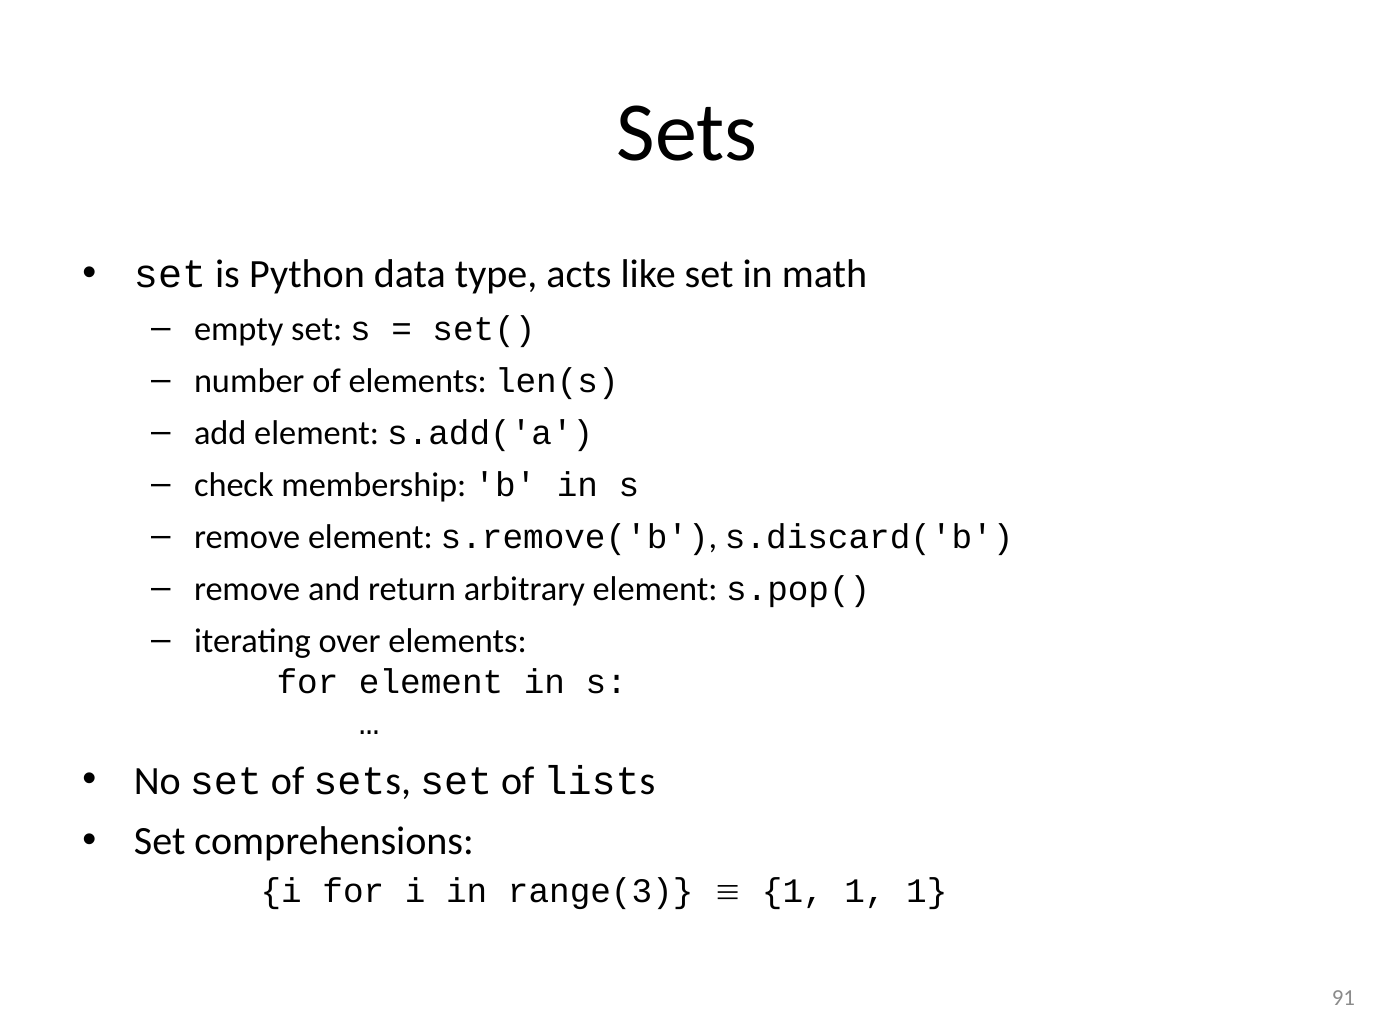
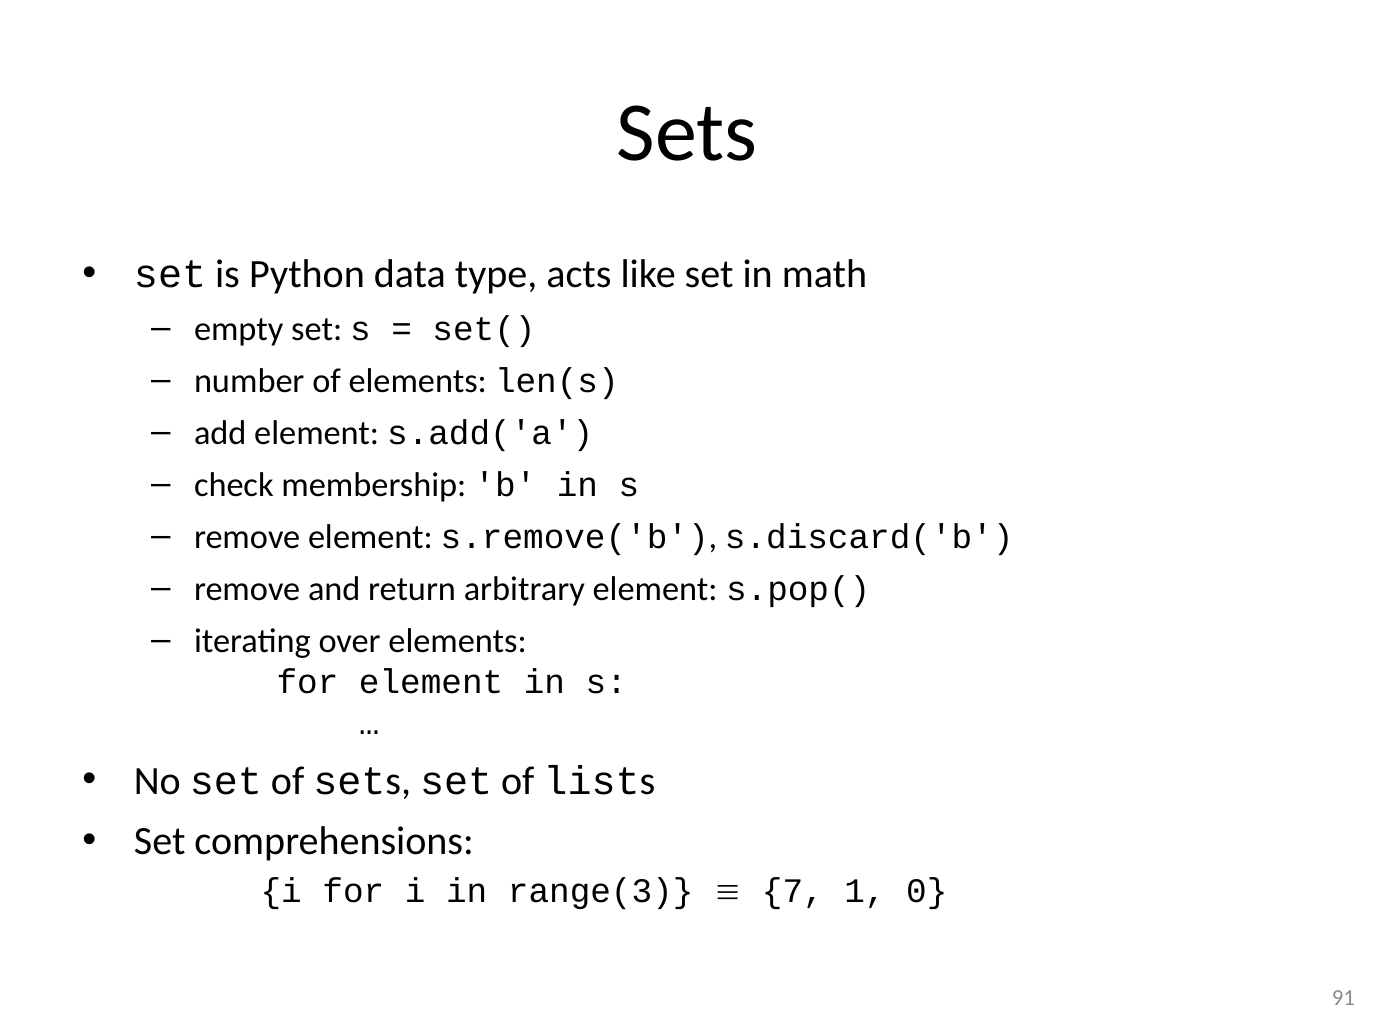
1: 1 -> 7 (793, 891)
1: 1 -> 0 (927, 891)
